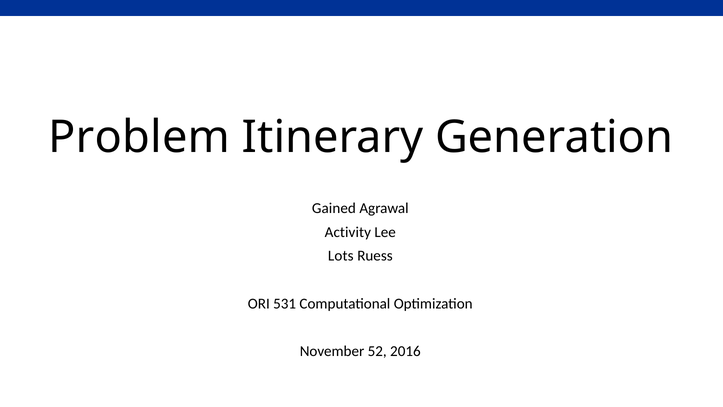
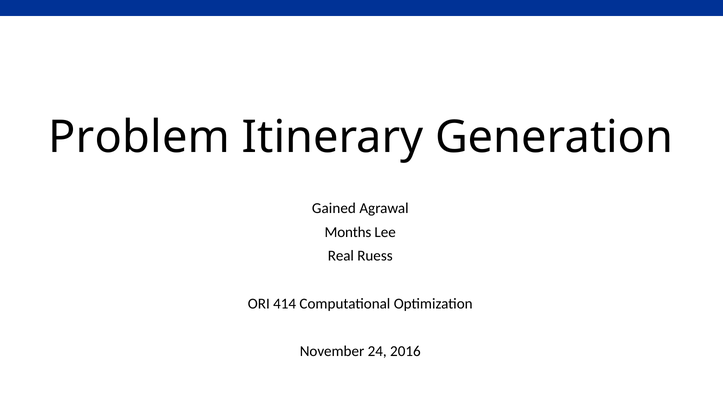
Activity: Activity -> Months (348, 232)
Lots: Lots -> Real (341, 256)
531: 531 -> 414 (285, 303)
52: 52 -> 24 (377, 351)
